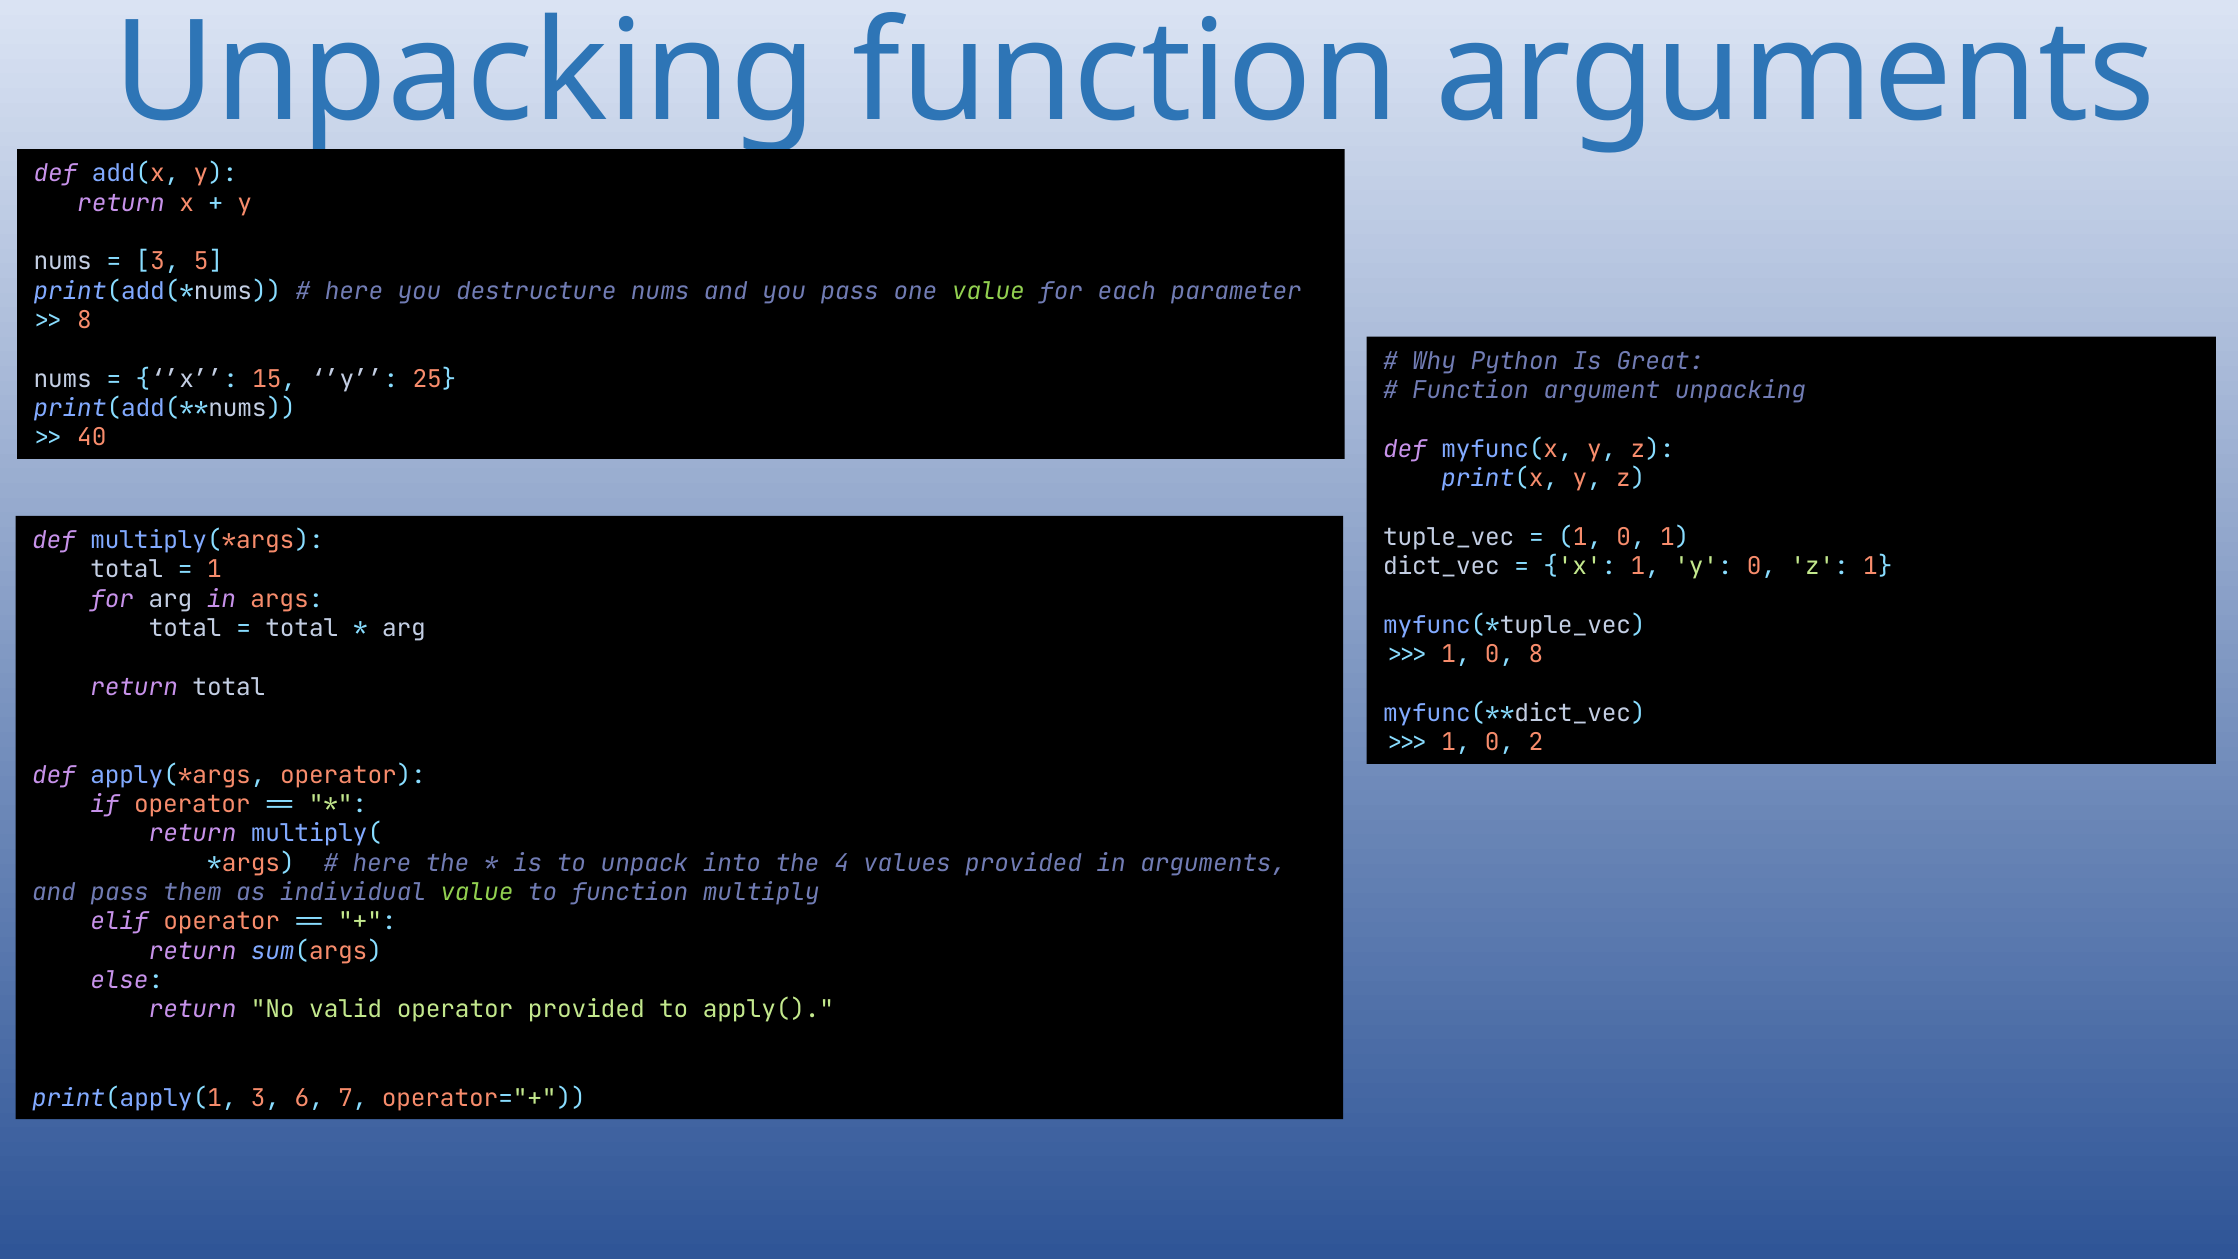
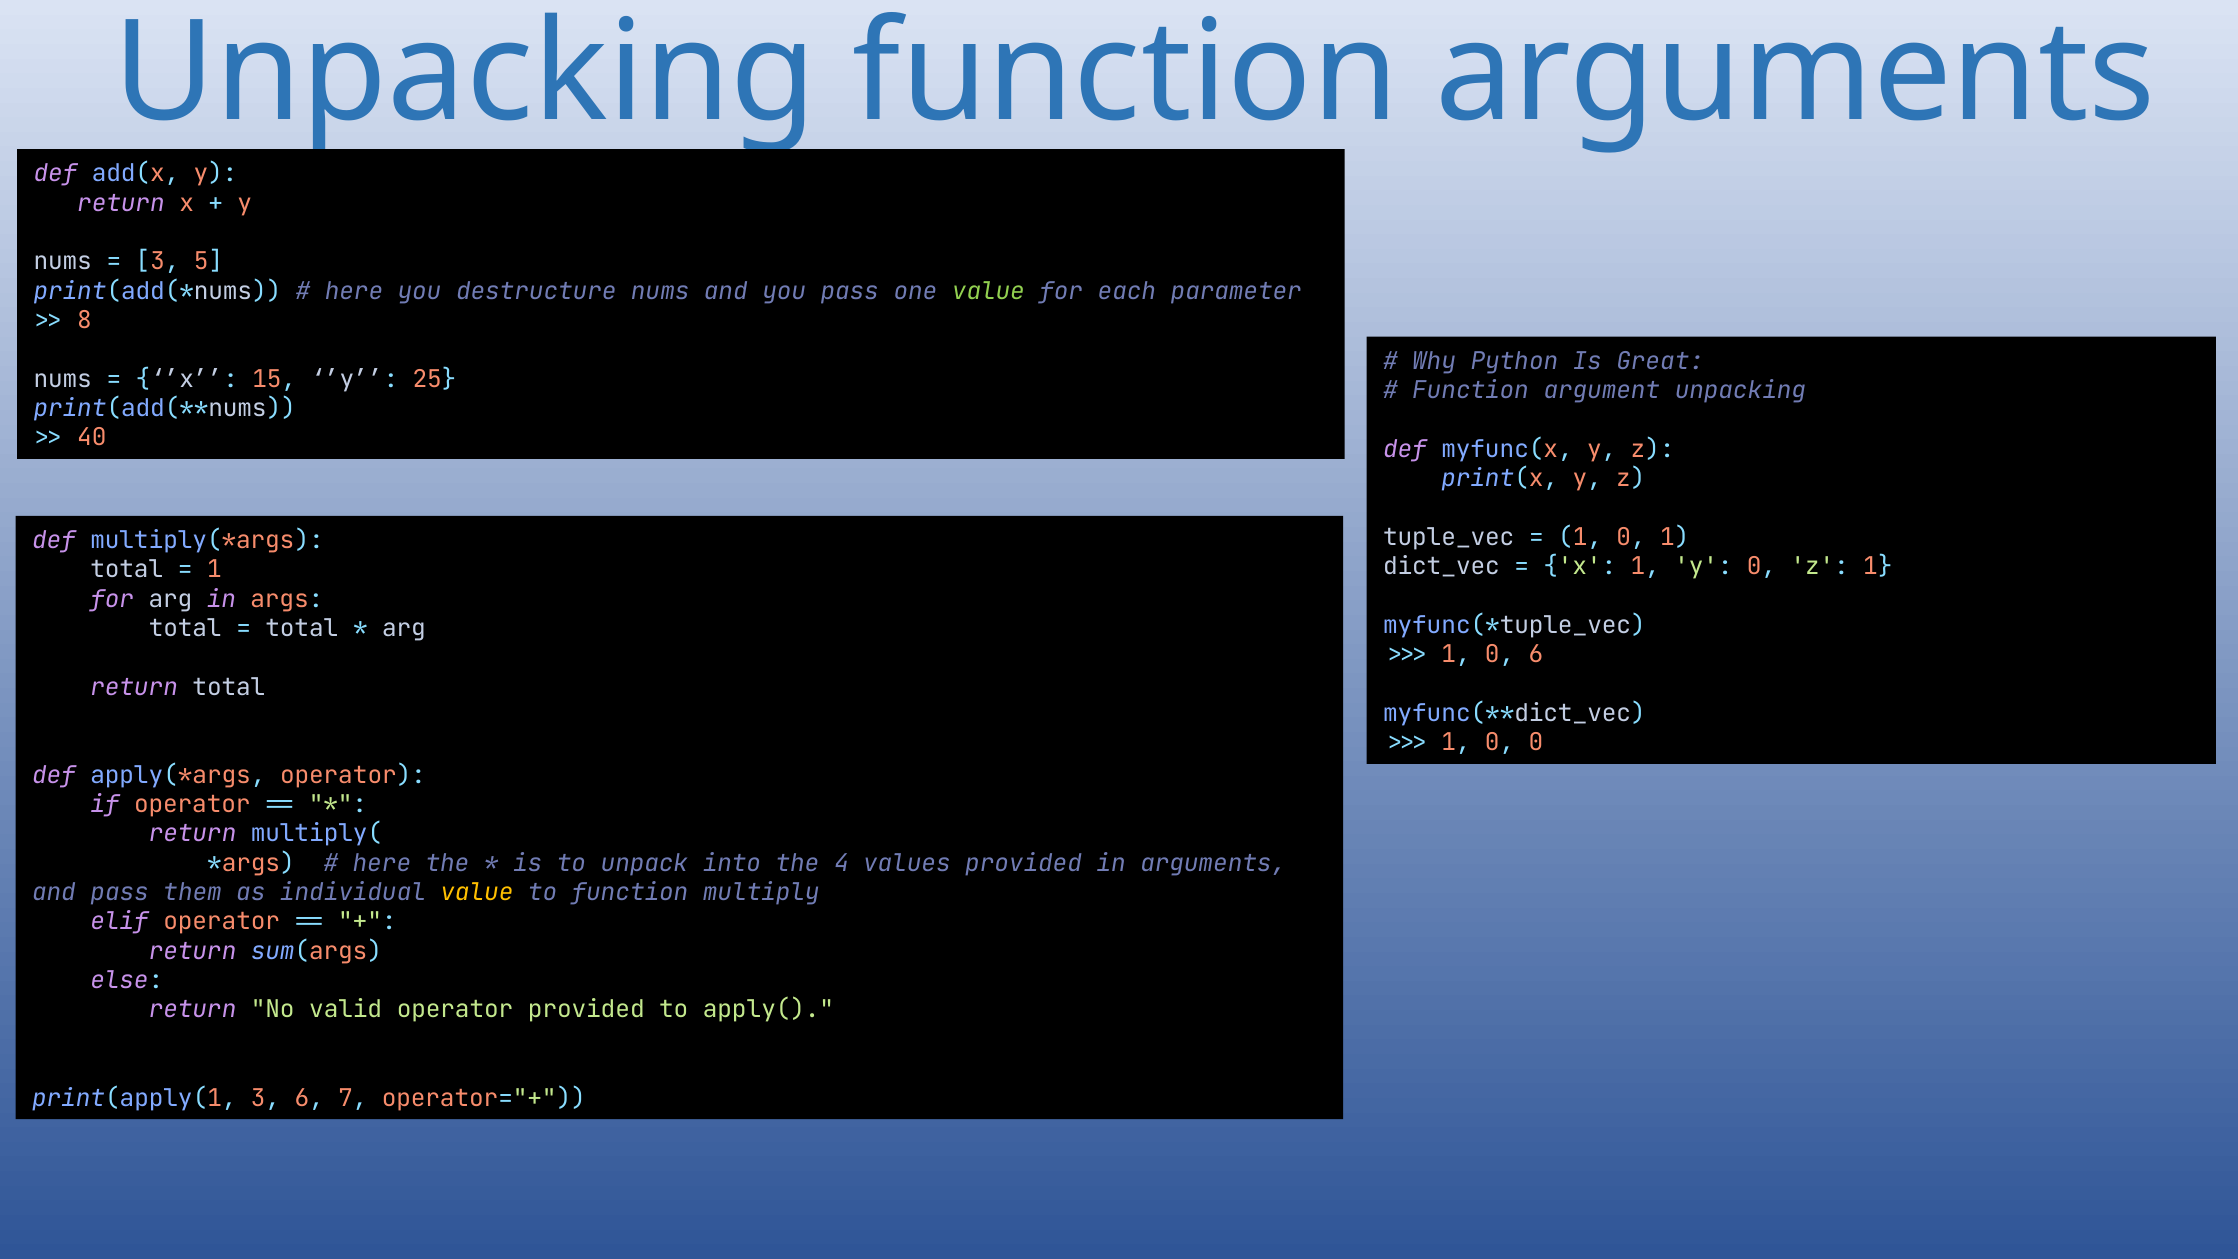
0 8: 8 -> 6 (1536, 655)
0 2: 2 -> 0 (1536, 743)
value colour: light green -> yellow (477, 892)
